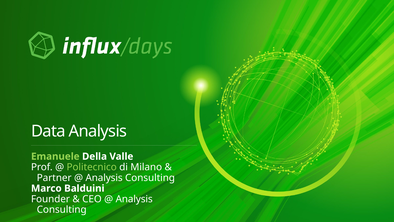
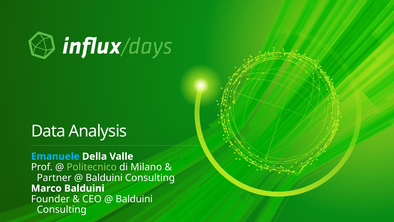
Emanuele colour: light green -> light blue (55, 156)
Analysis: Analysis -> Balduini (104, 177)
Analysis: Analysis -> Balduini (134, 199)
